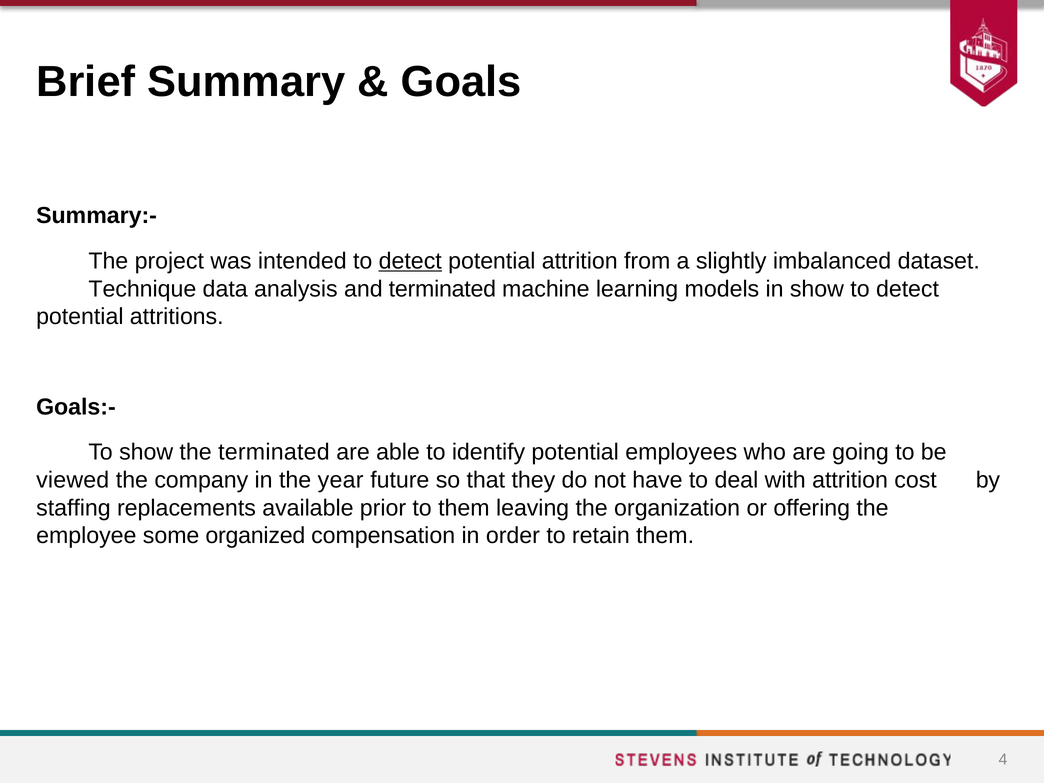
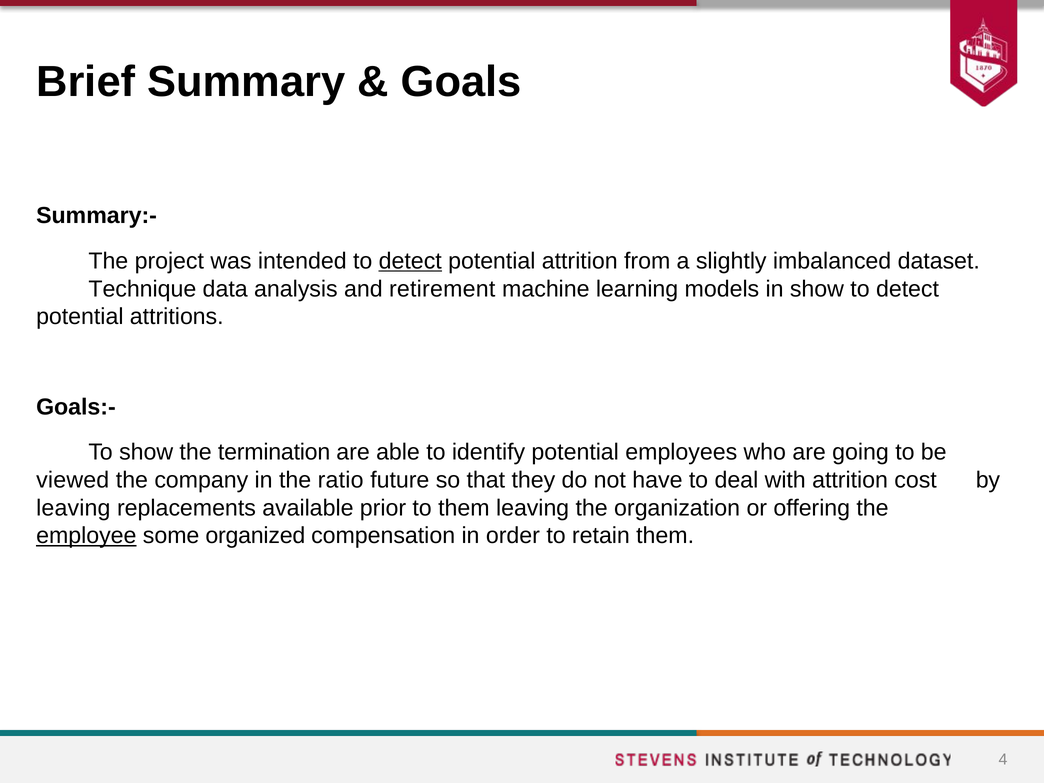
and terminated: terminated -> retirement (442, 289)
the terminated: terminated -> termination (274, 452)
year: year -> ratio (341, 480)
staffing: staffing -> leaving (73, 508)
employee underline: none -> present (86, 536)
